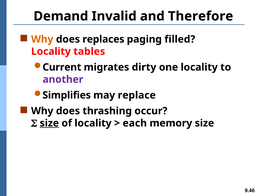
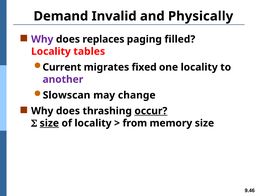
Therefore: Therefore -> Physically (201, 16)
Why colour: orange -> purple (42, 39)
dirty: dirty -> fixed (144, 67)
Simplifies: Simplifies -> Slowscan (67, 95)
replace: replace -> change (137, 95)
occur underline: none -> present (151, 111)
each: each -> from (135, 123)
